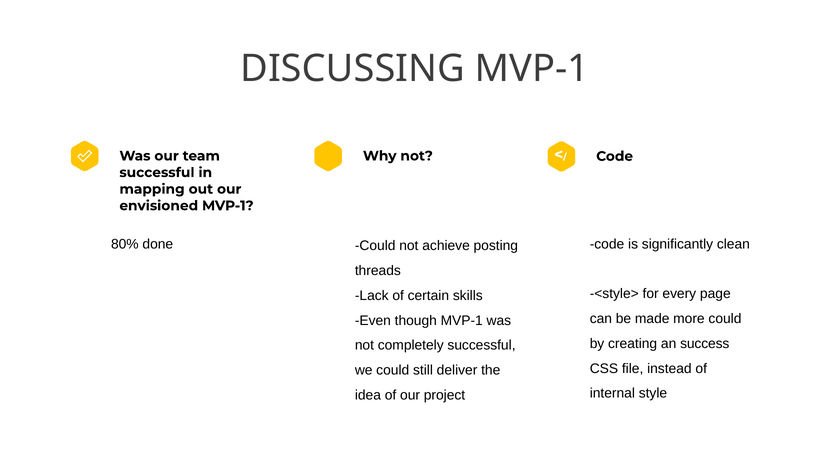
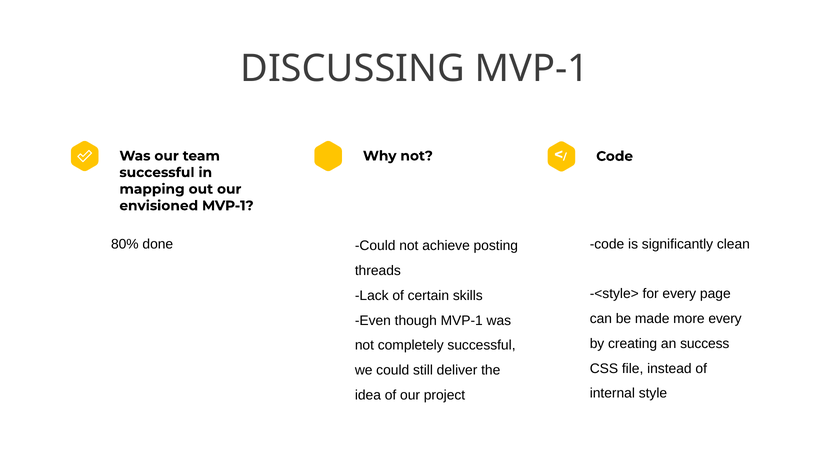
more could: could -> every (725, 319)
